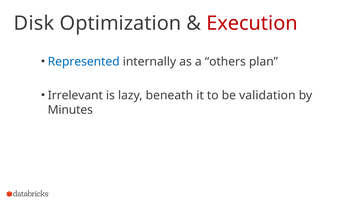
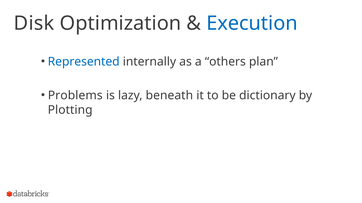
Execution colour: red -> blue (252, 23)
Irrelevant: Irrelevant -> Problems (75, 96)
validation: validation -> dictionary (267, 96)
Minutes: Minutes -> Plotting (70, 110)
